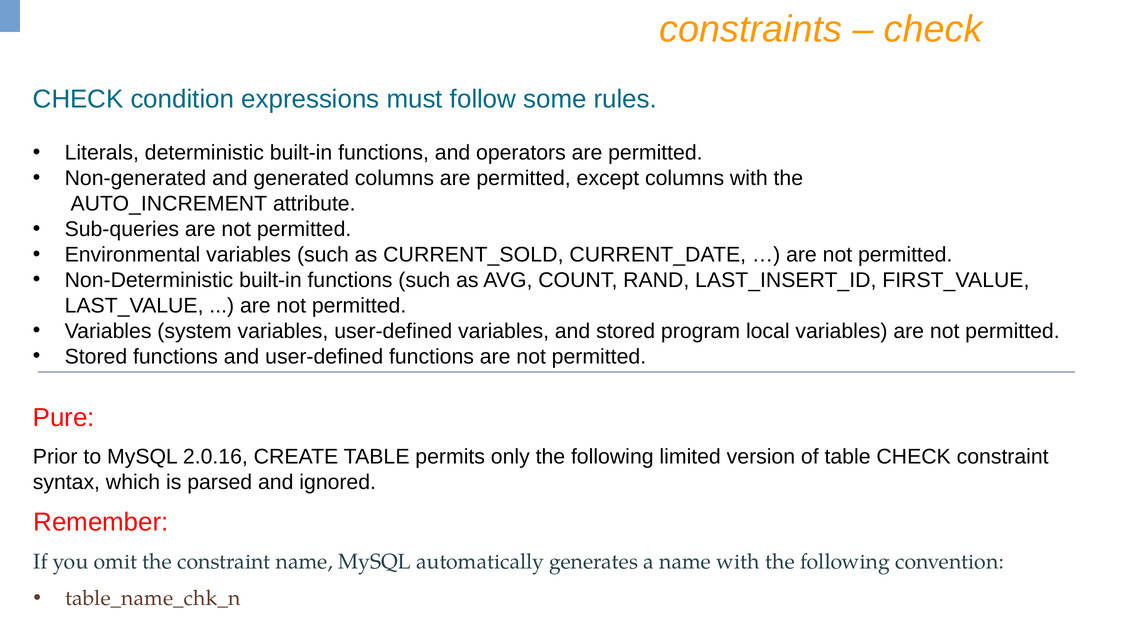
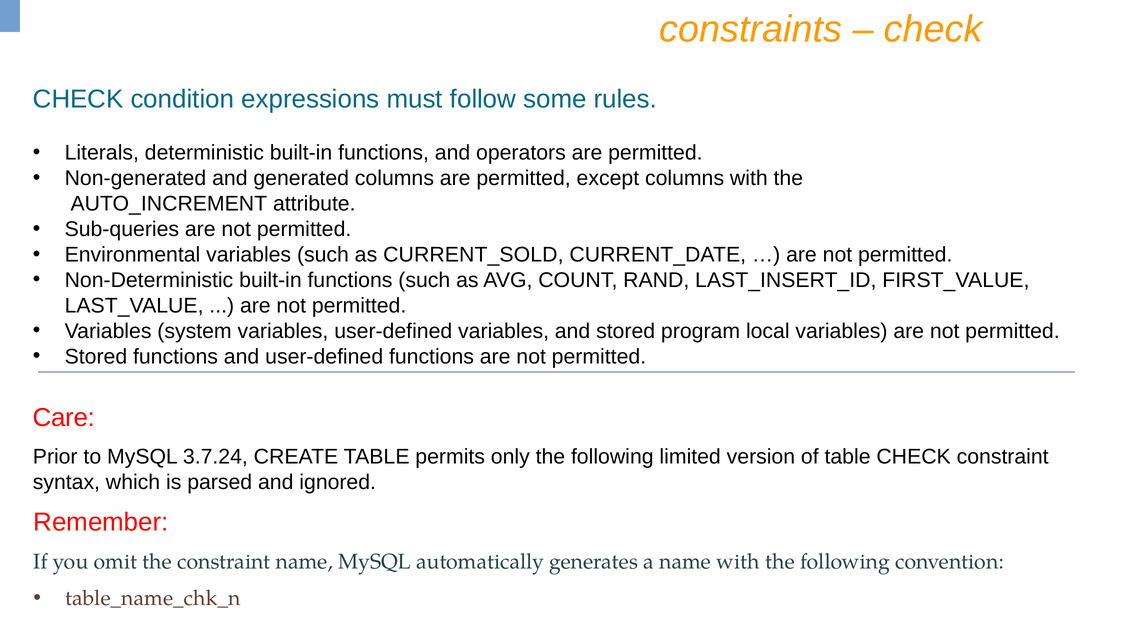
Pure: Pure -> Care (64, 418)
2.0.16: 2.0.16 -> 3.7.24 (215, 457)
